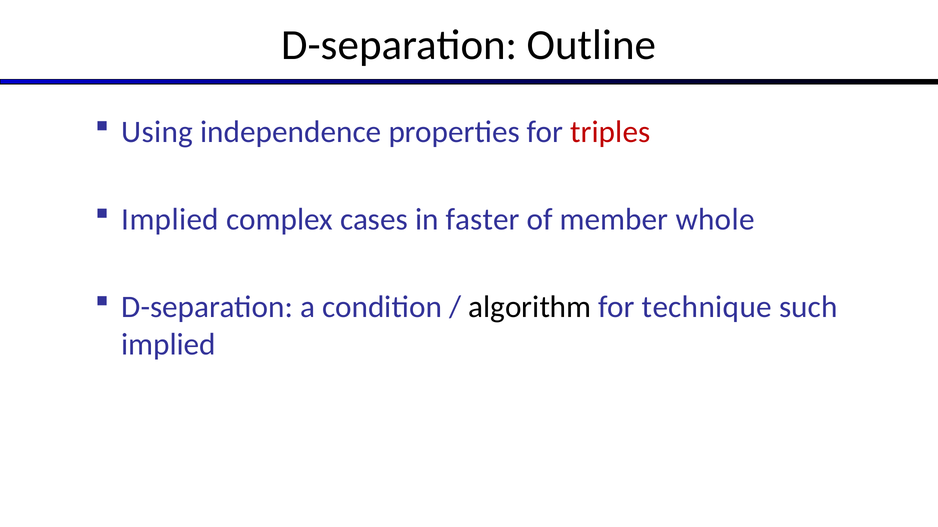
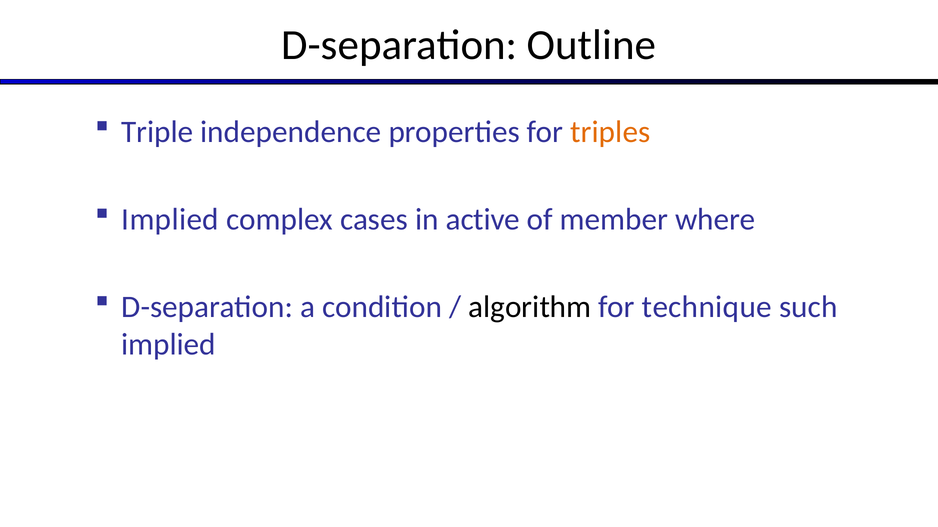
Using: Using -> Triple (157, 132)
triples colour: red -> orange (610, 132)
faster: faster -> active (483, 220)
whole: whole -> where (715, 220)
